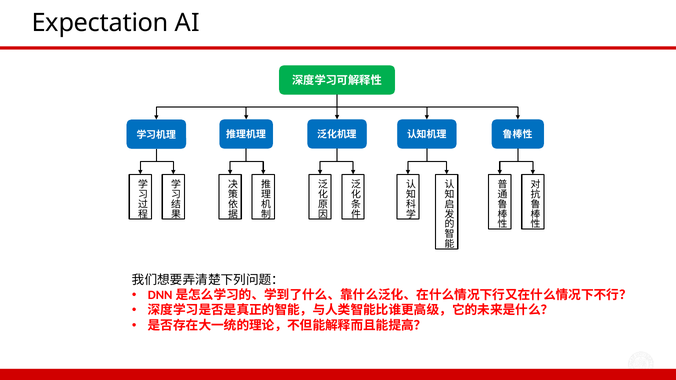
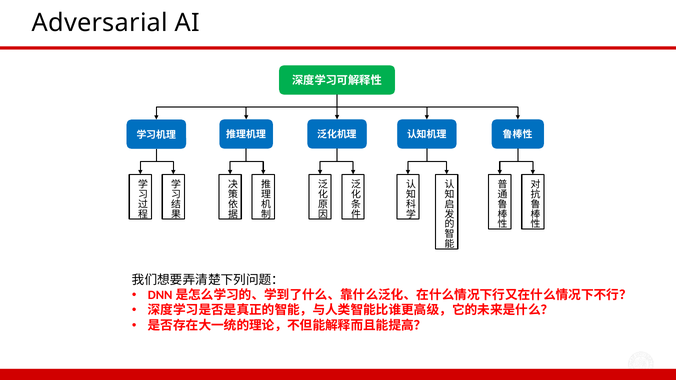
Expectation: Expectation -> Adversarial (100, 23)
